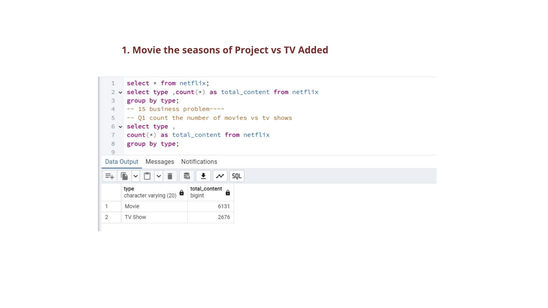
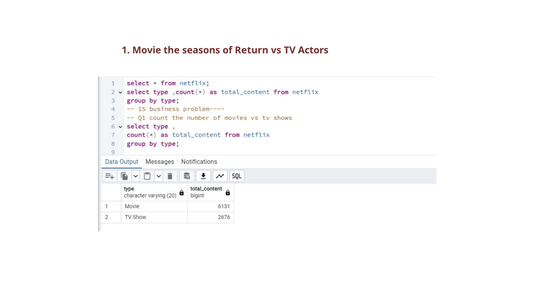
Project: Project -> Return (252, 50)
Added: Added -> Actors (313, 50)
